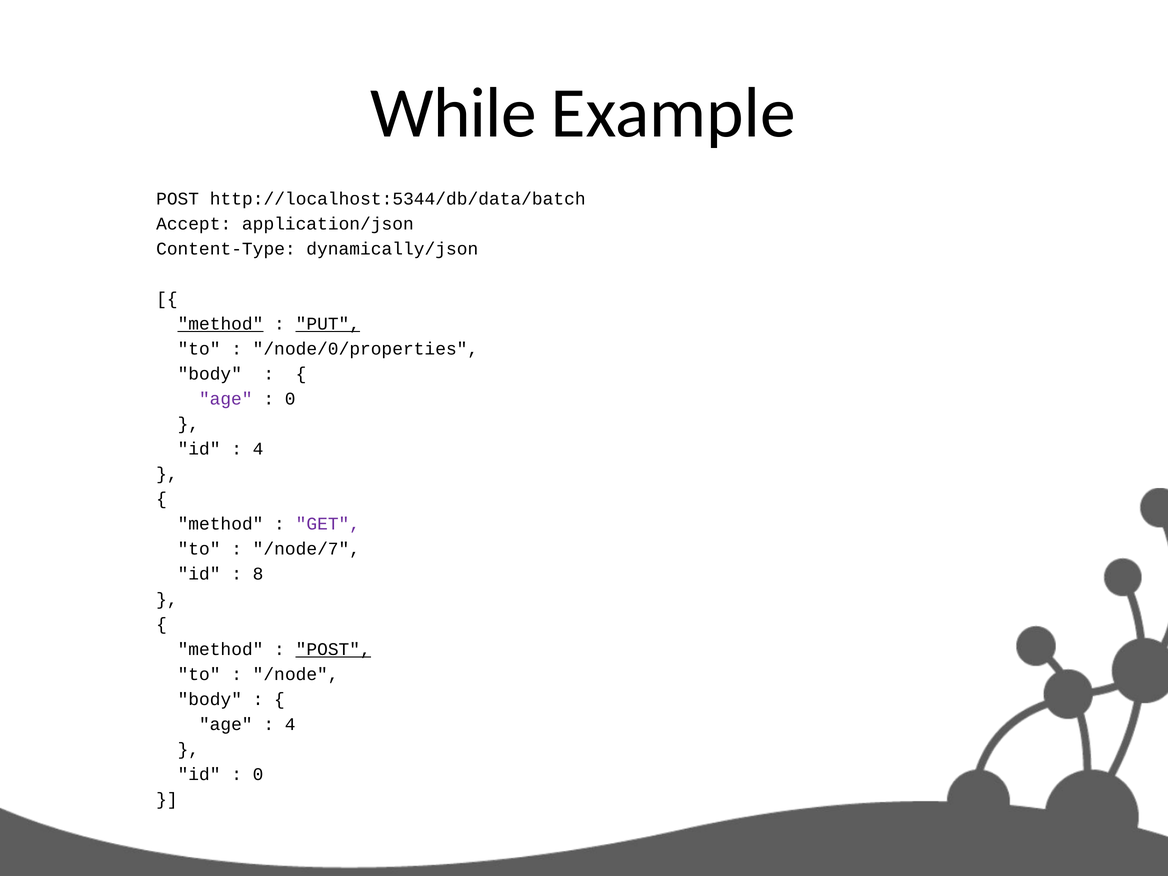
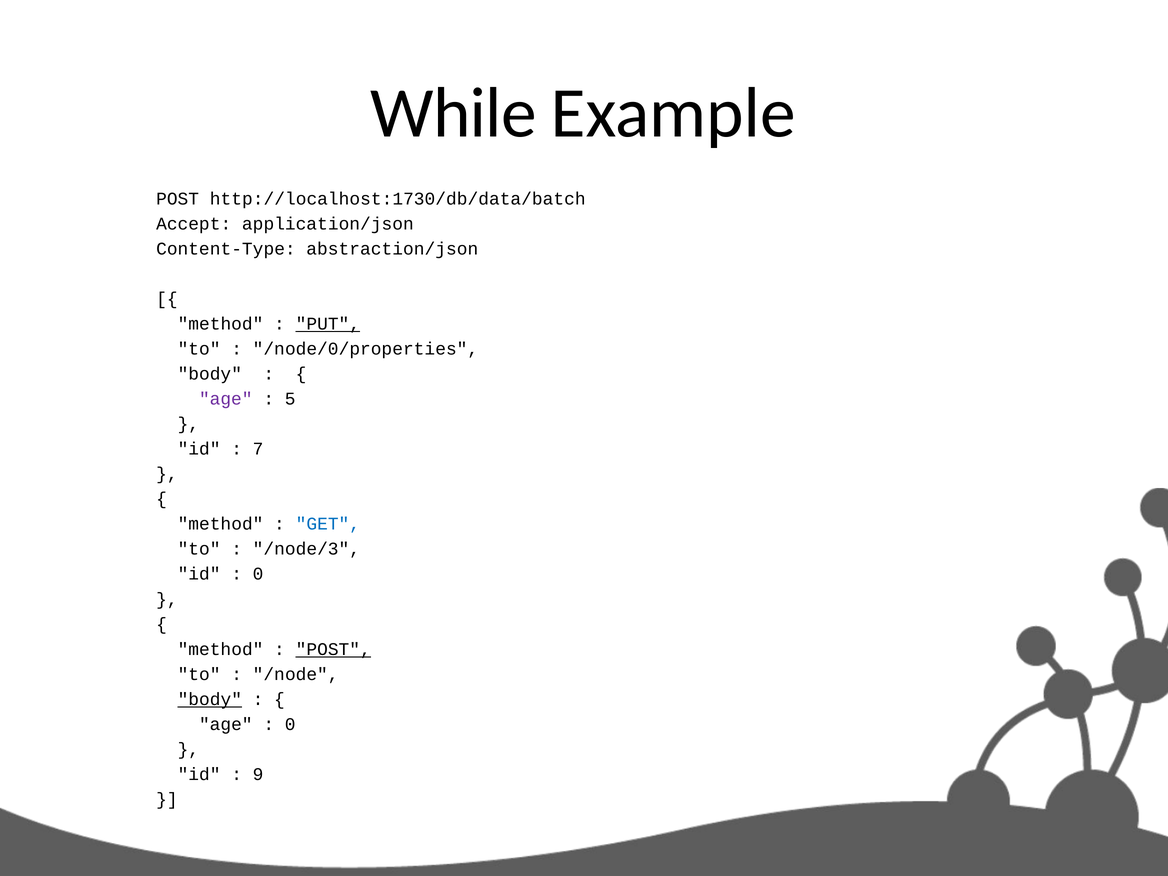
http://localhost:5344/db/data/batch: http://localhost:5344/db/data/batch -> http://localhost:1730/db/data/batch (398, 199)
dynamically/json: dynamically/json -> abstraction/json (392, 249)
method underline: present -> none (221, 324)
0: 0 -> 5 (290, 399)
4: 4 -> 7 (258, 449)
GET colour: purple -> blue (328, 524)
/node/7: /node/7 -> /node/3 (306, 549)
8: 8 -> 0 (258, 574)
body underline: none -> present (210, 699)
4: 4 -> 0 (290, 724)
0: 0 -> 9 (258, 774)
